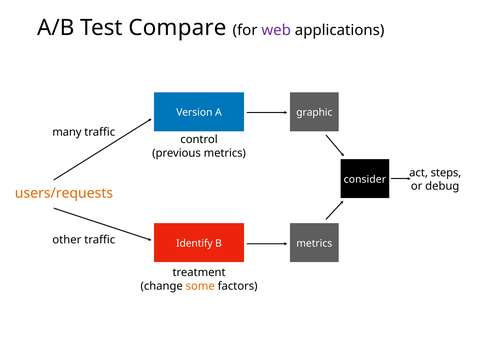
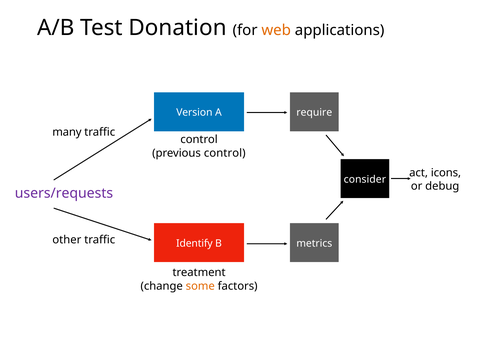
Compare: Compare -> Donation (178, 28)
web colour: purple -> orange (276, 30)
graphic: graphic -> require (314, 113)
previous metrics: metrics -> control (225, 153)
steps: steps -> icons (446, 173)
users/requests colour: orange -> purple (64, 193)
